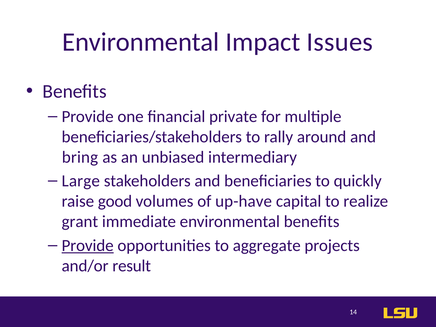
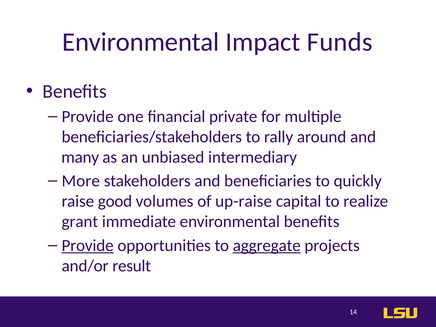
Issues: Issues -> Funds (340, 42)
bring: bring -> many (80, 157)
Large: Large -> More (81, 181)
up-have: up-have -> up-raise (244, 201)
aggregate underline: none -> present (267, 245)
